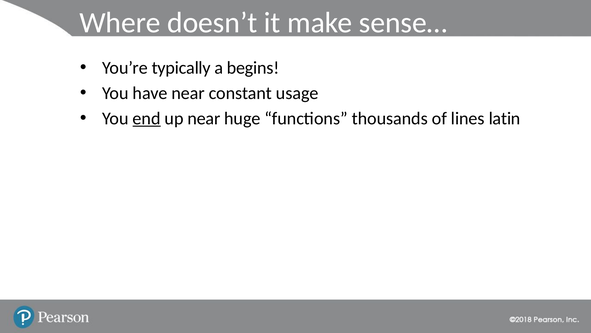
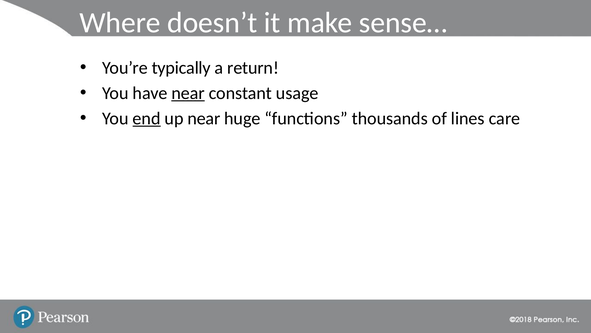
begins: begins -> return (253, 68)
near underline: none -> present (188, 93)
latin: latin -> care (504, 118)
